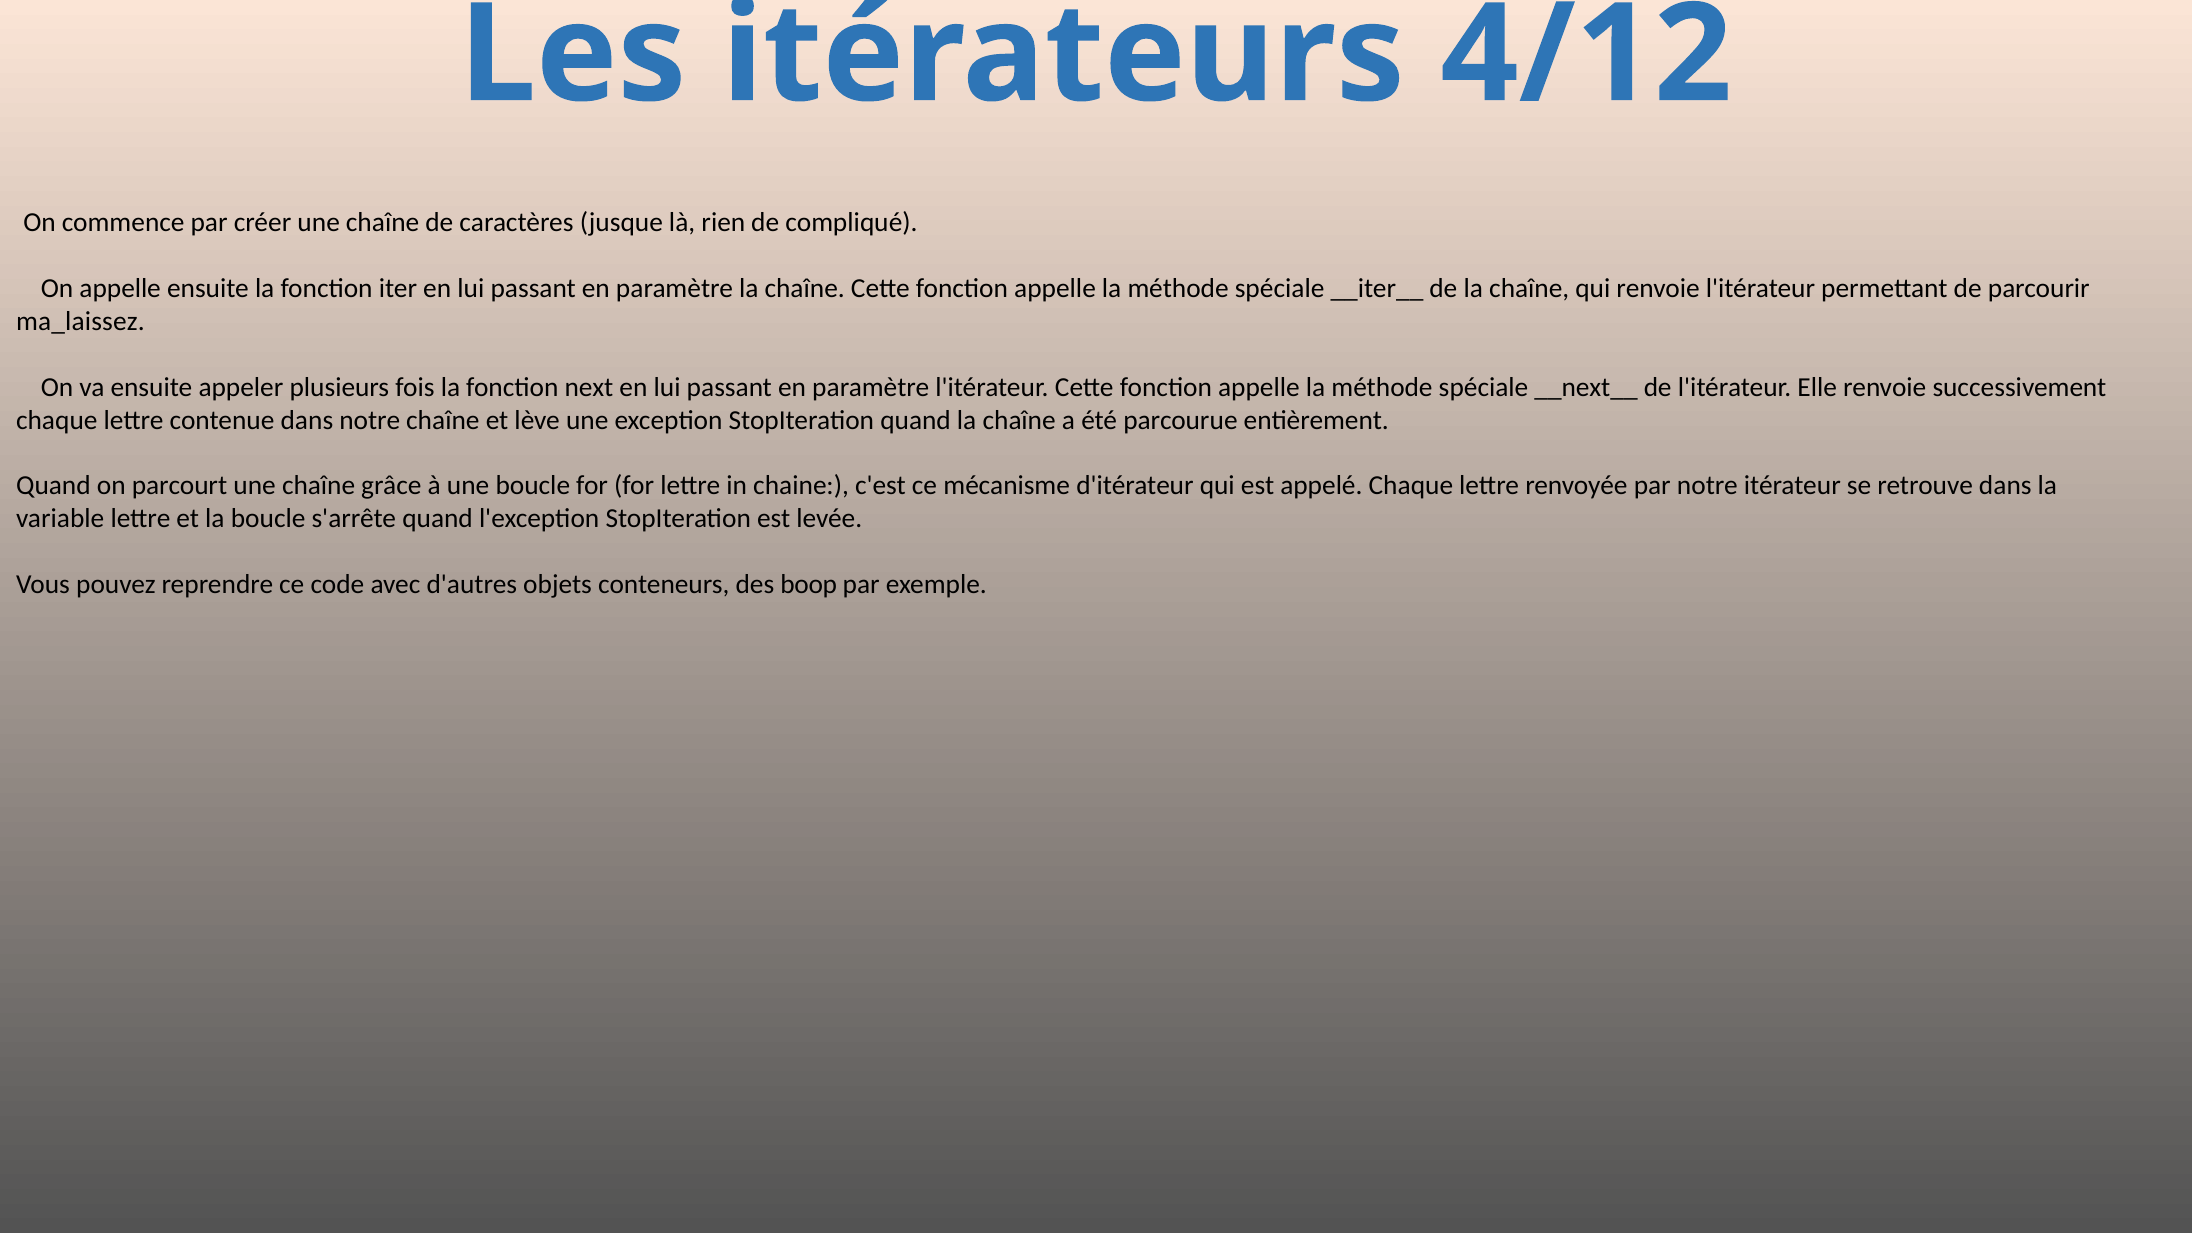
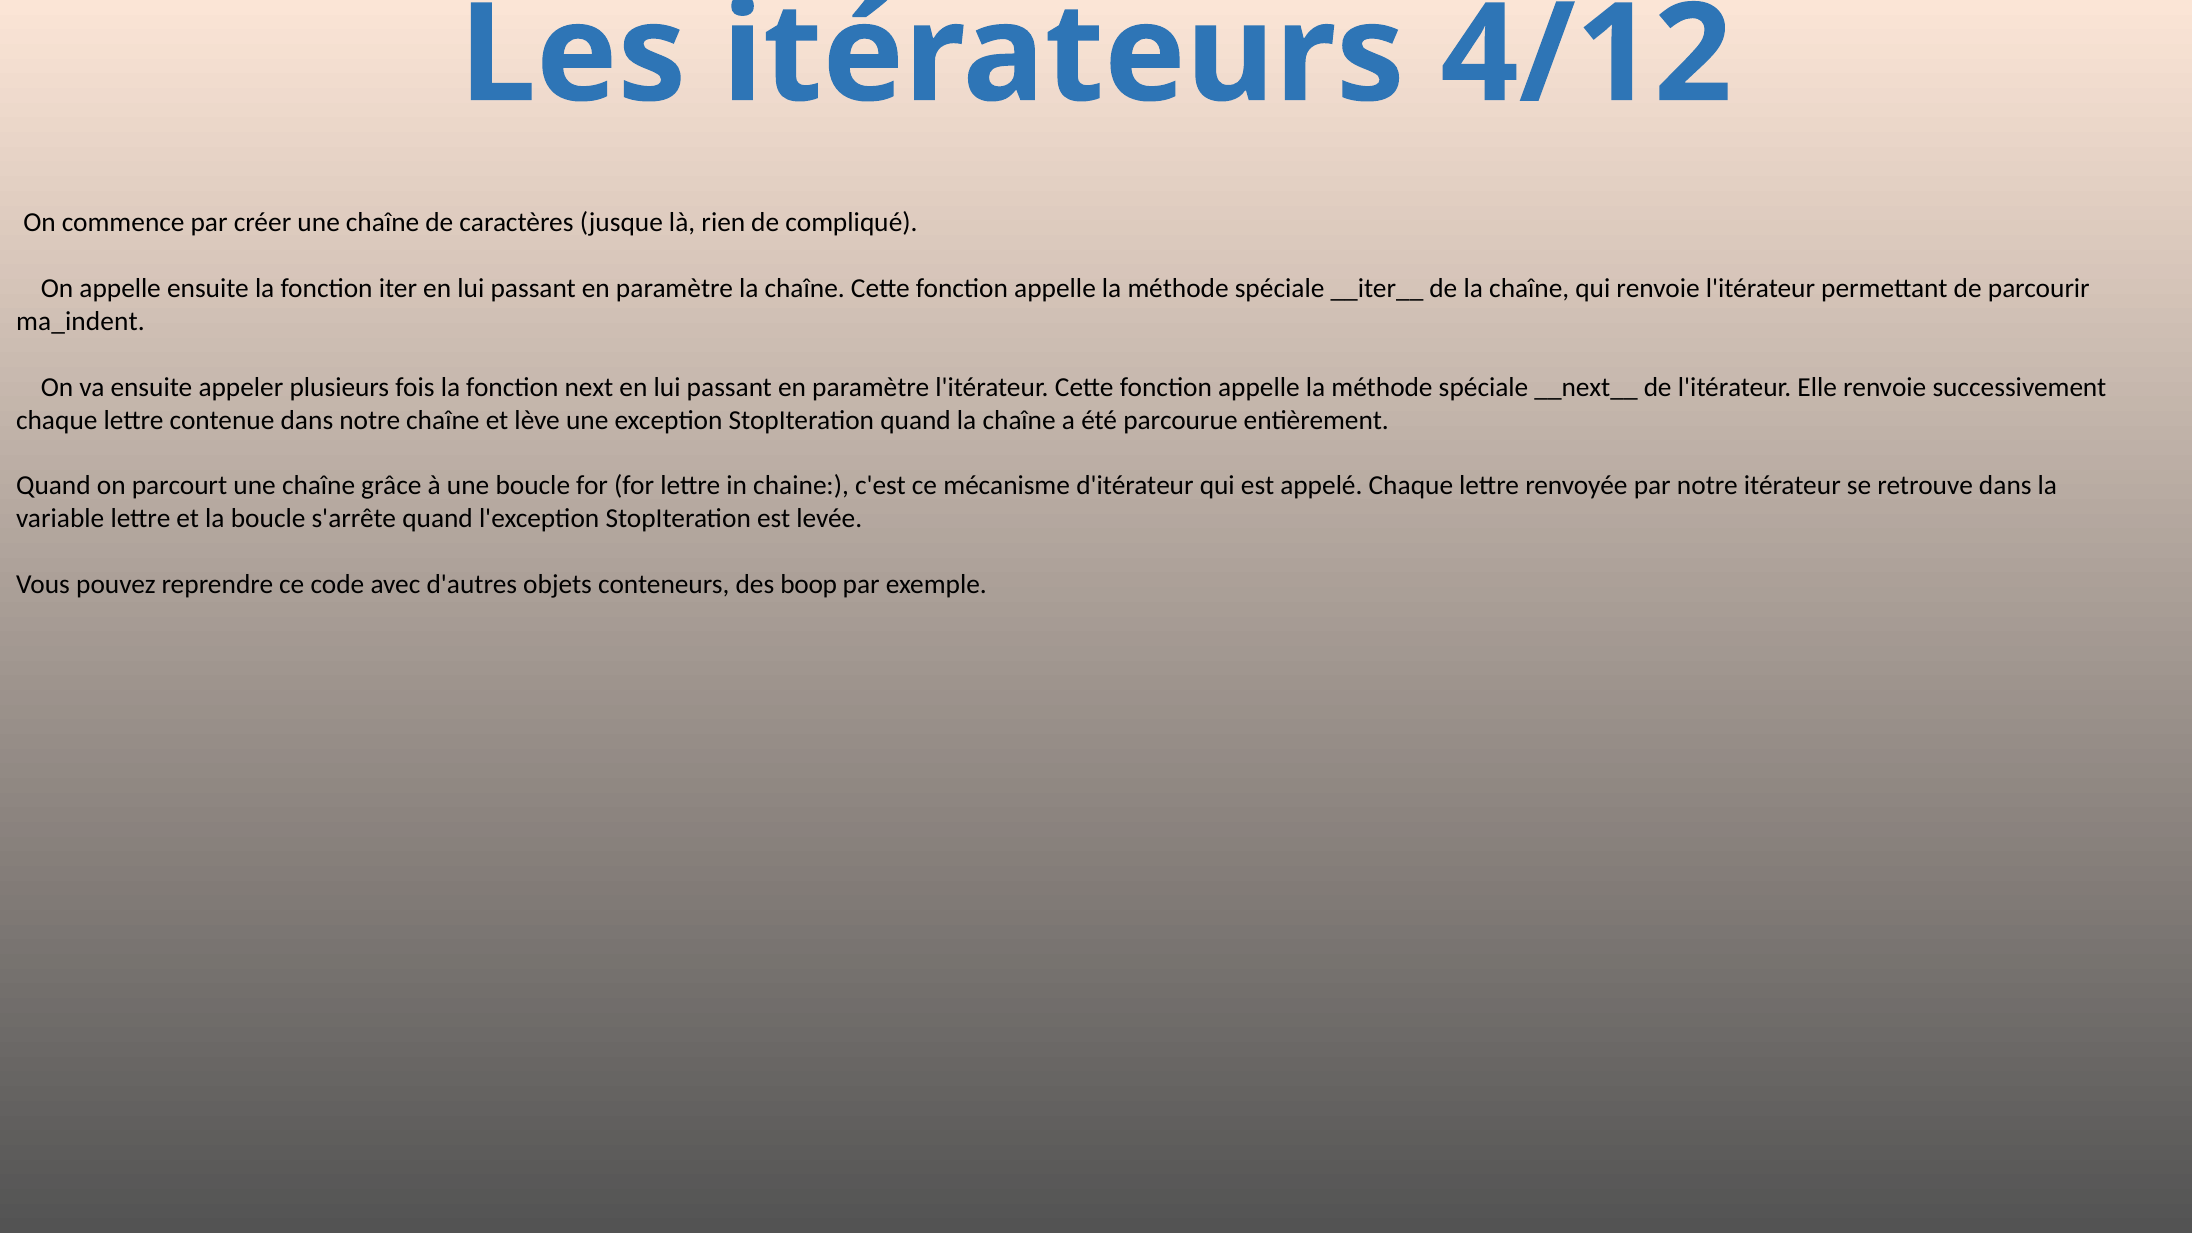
ma_laissez: ma_laissez -> ma_indent (80, 322)
